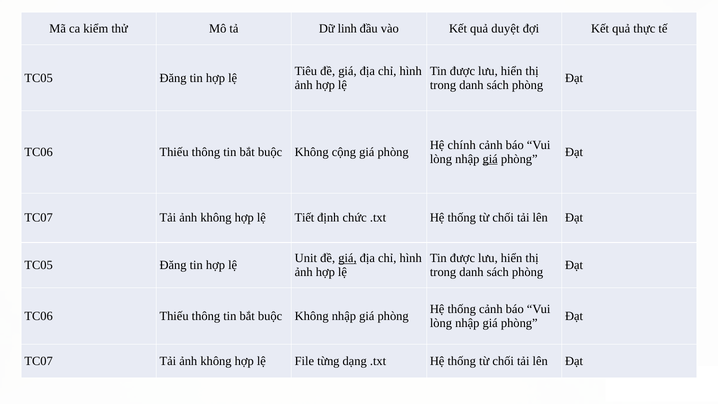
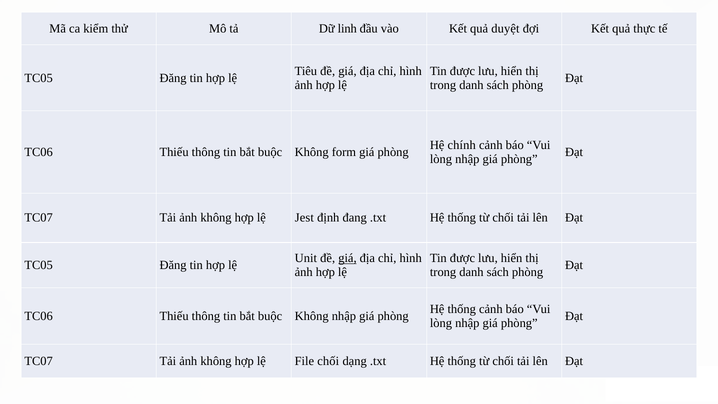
cộng: cộng -> form (344, 152)
giá underline: present -> none (490, 159)
Tiết: Tiết -> Jest (304, 218)
chức: chức -> đang (355, 218)
File từng: từng -> chối (328, 361)
